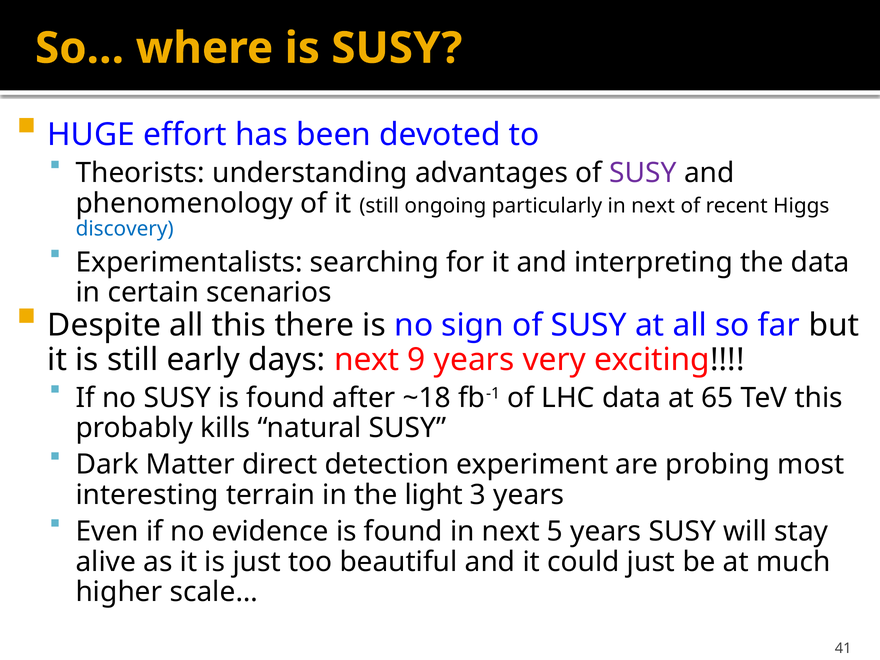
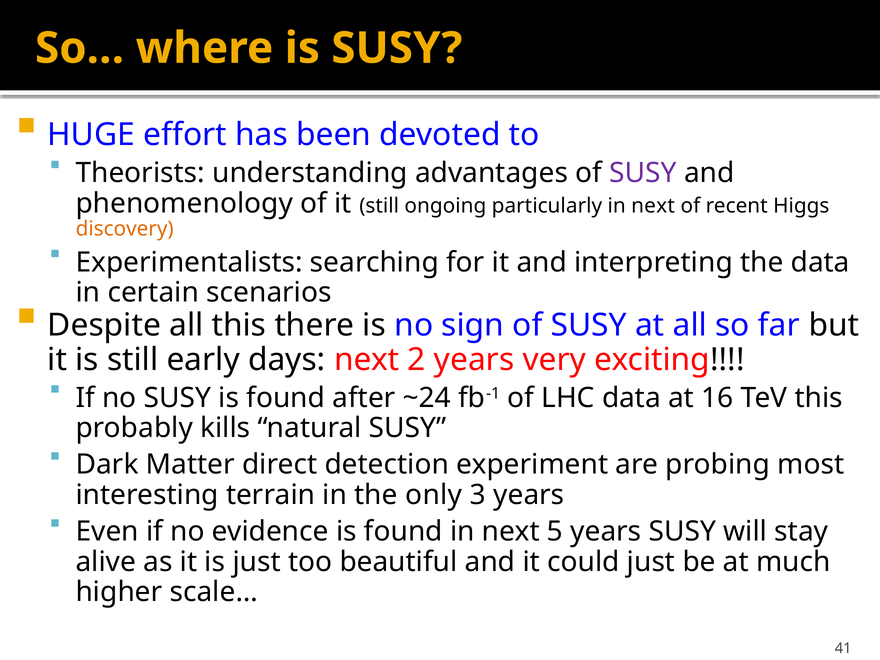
discovery colour: blue -> orange (125, 229)
9: 9 -> 2 (417, 360)
~18: ~18 -> ~24 (427, 398)
65: 65 -> 16 (717, 398)
light: light -> only (434, 495)
